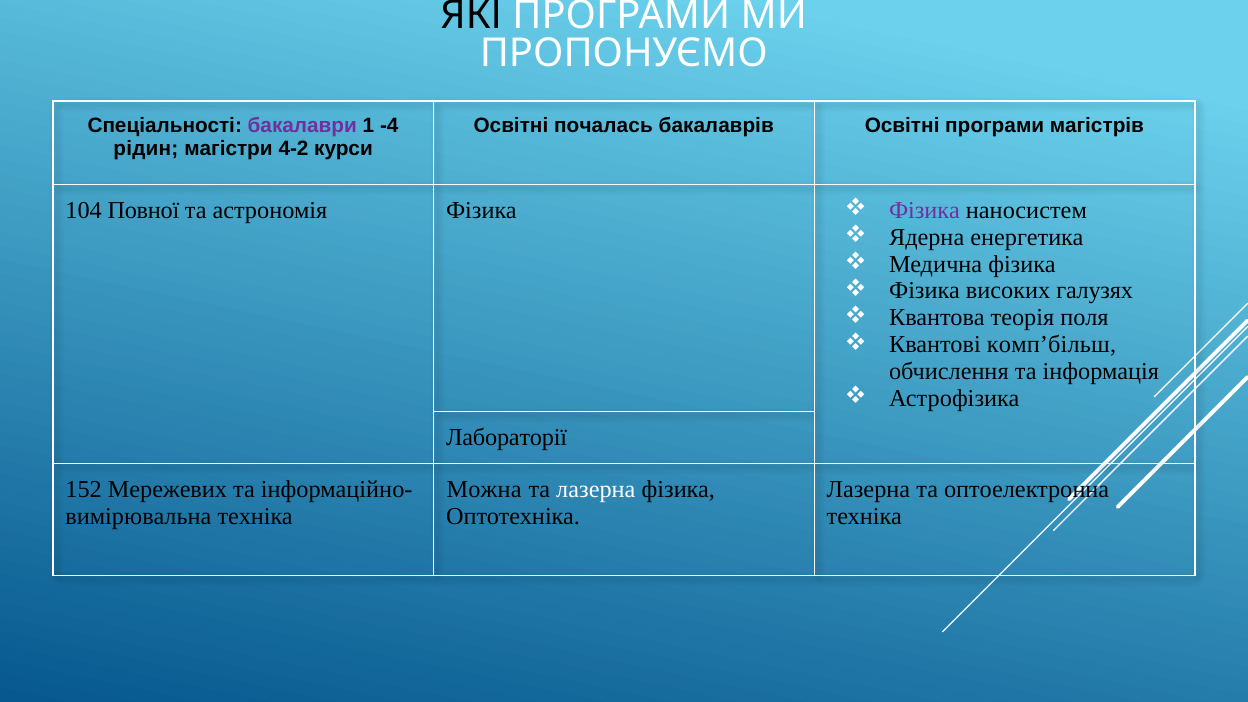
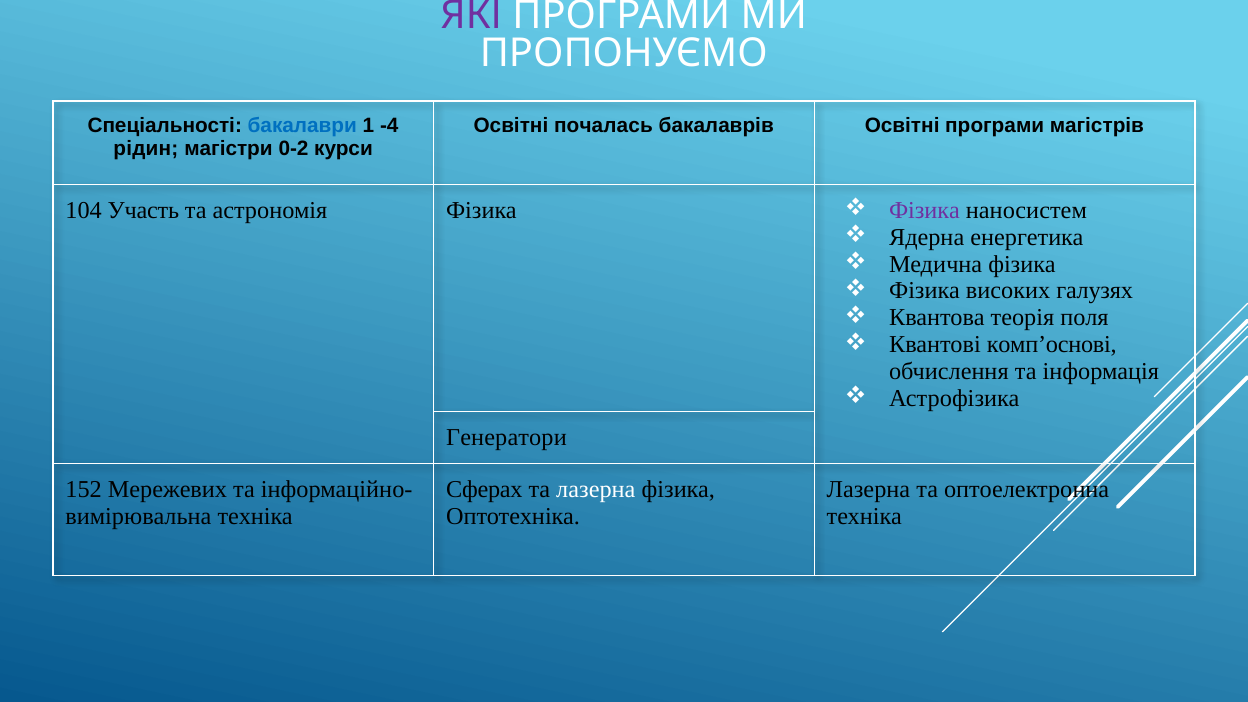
ЯКІ colour: black -> purple (471, 15)
бакалаври colour: purple -> blue (302, 126)
4-2: 4-2 -> 0-2 (294, 149)
Повної: Повної -> Участь (143, 210)
комп’більш: комп’більш -> комп’основі (1052, 345)
Лабораторiї: Лабораторiї -> Генератори (506, 437)
Можна: Можна -> Сферах (484, 489)
